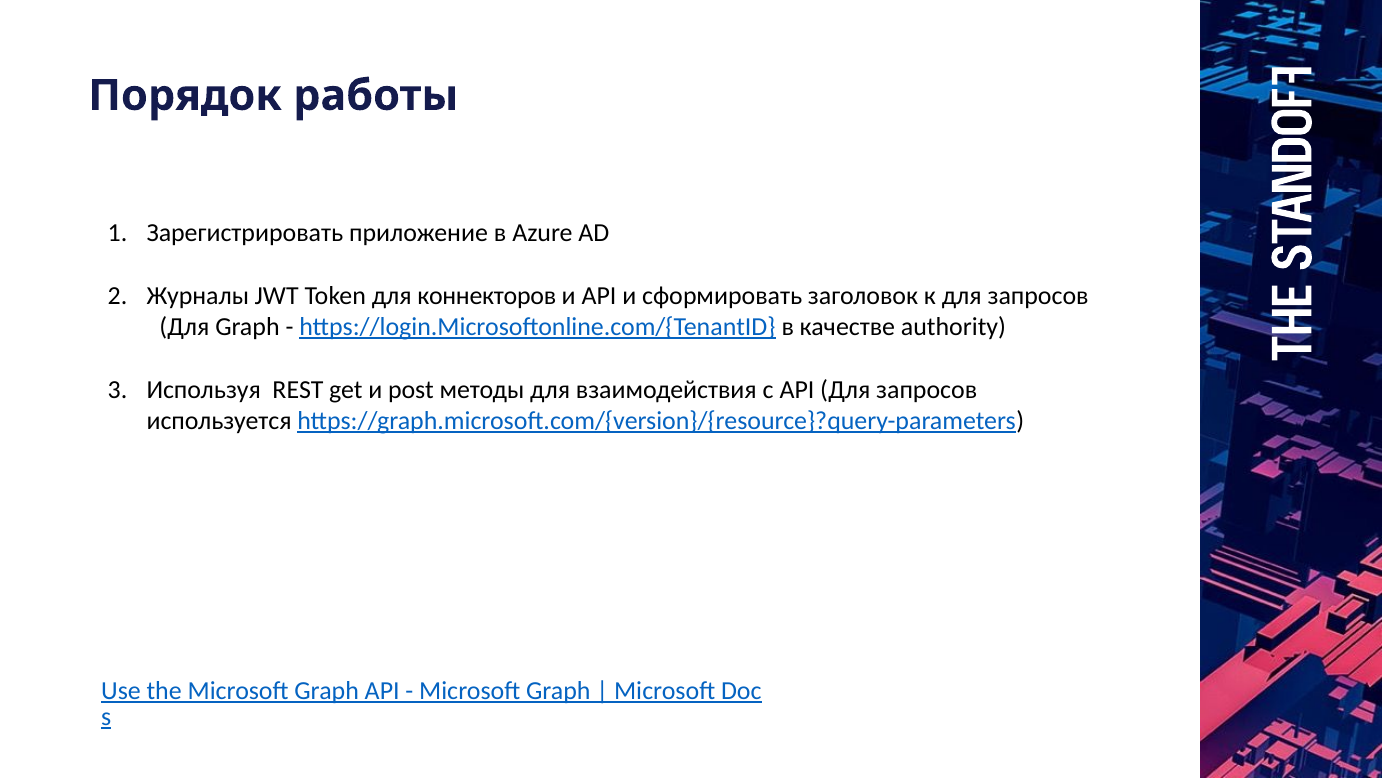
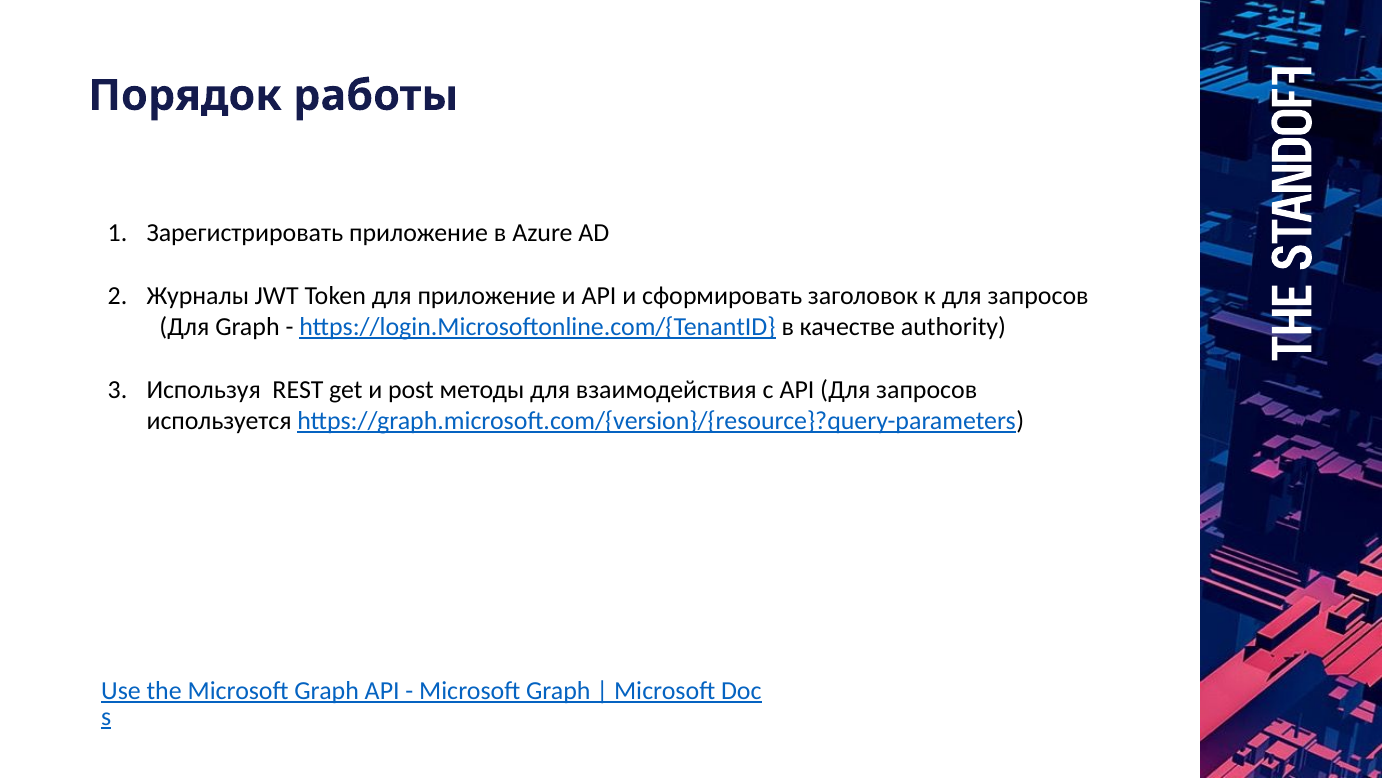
для коннекторов: коннекторов -> приложение (487, 295)
